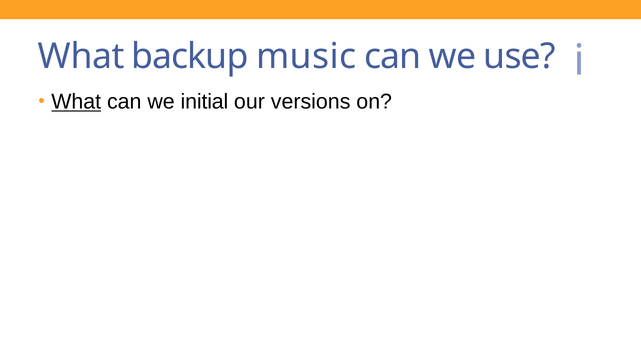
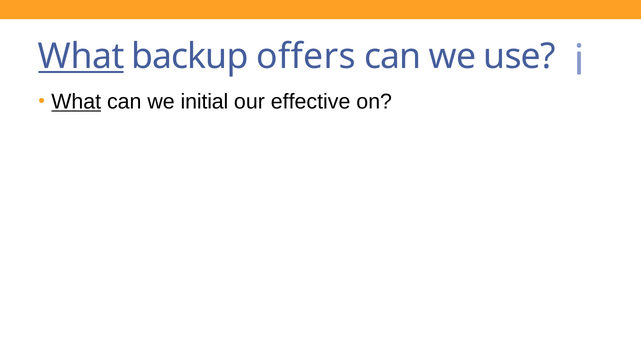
What underline: none -> present (81, 57)
music: music -> offers (306, 57)
versions: versions -> effective (311, 102)
